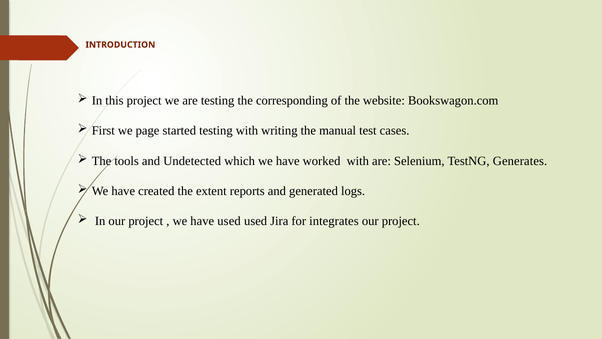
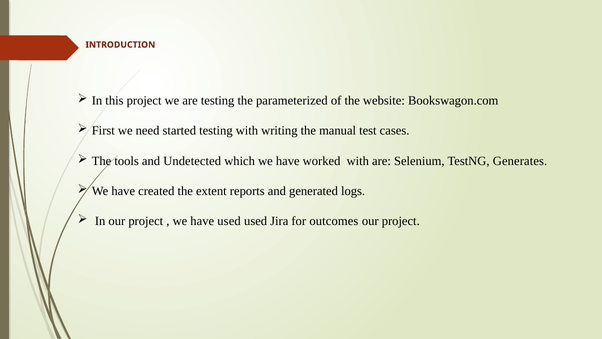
corresponding: corresponding -> parameterized (292, 101)
page: page -> need (148, 131)
integrates: integrates -> outcomes (334, 221)
